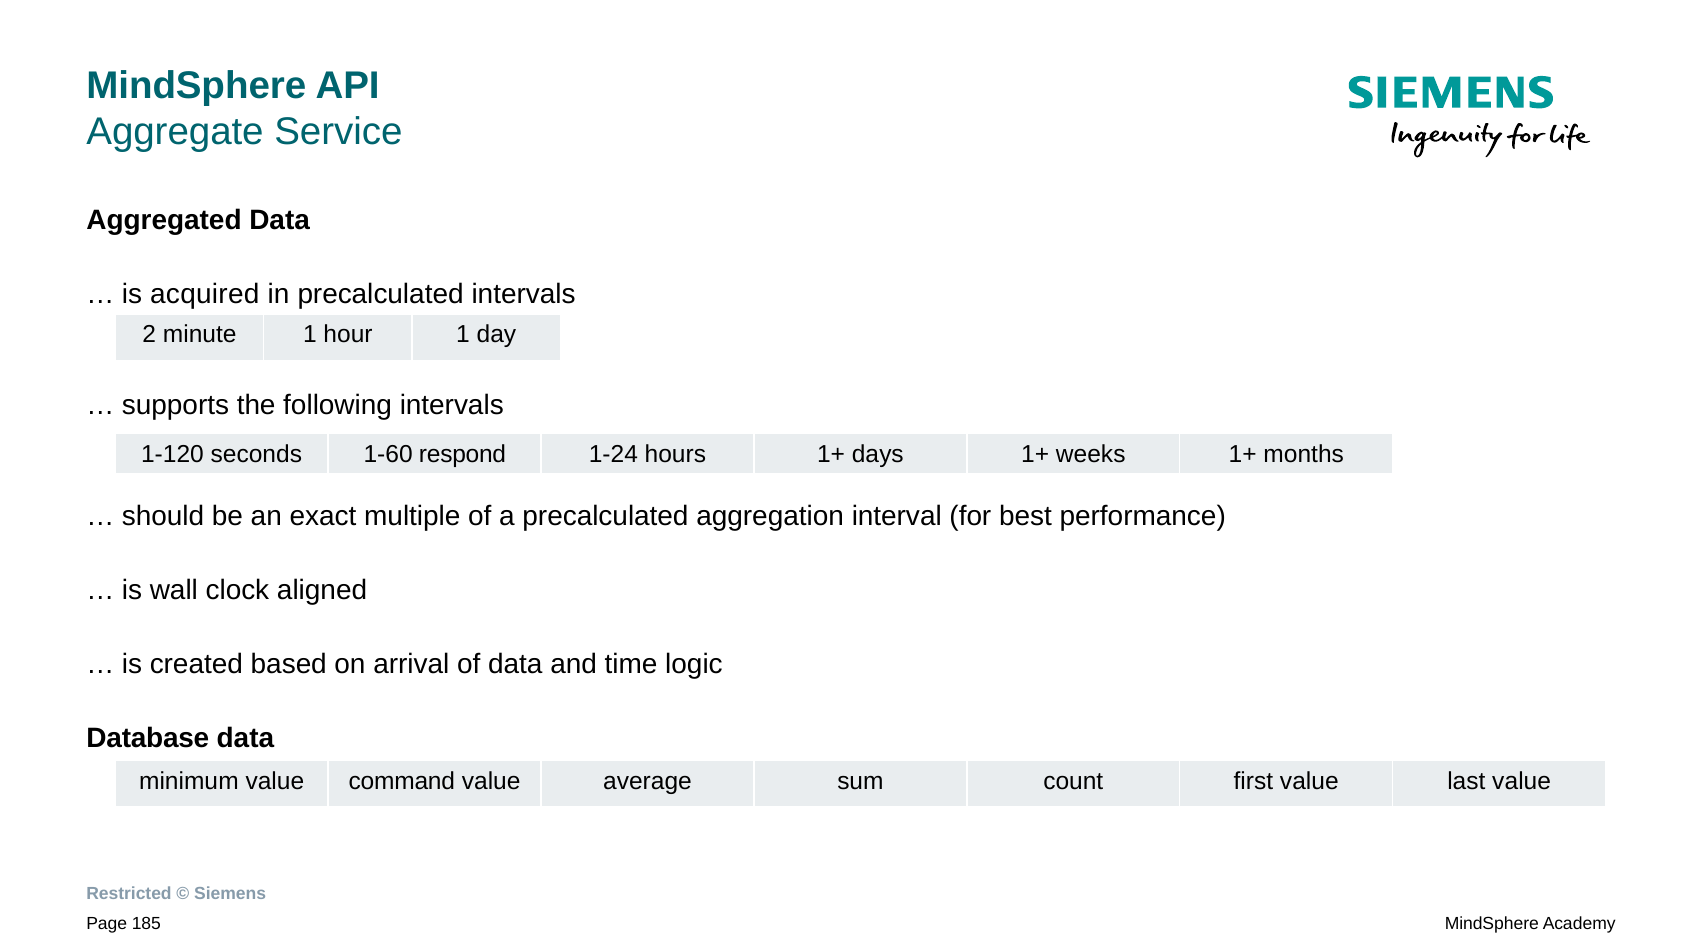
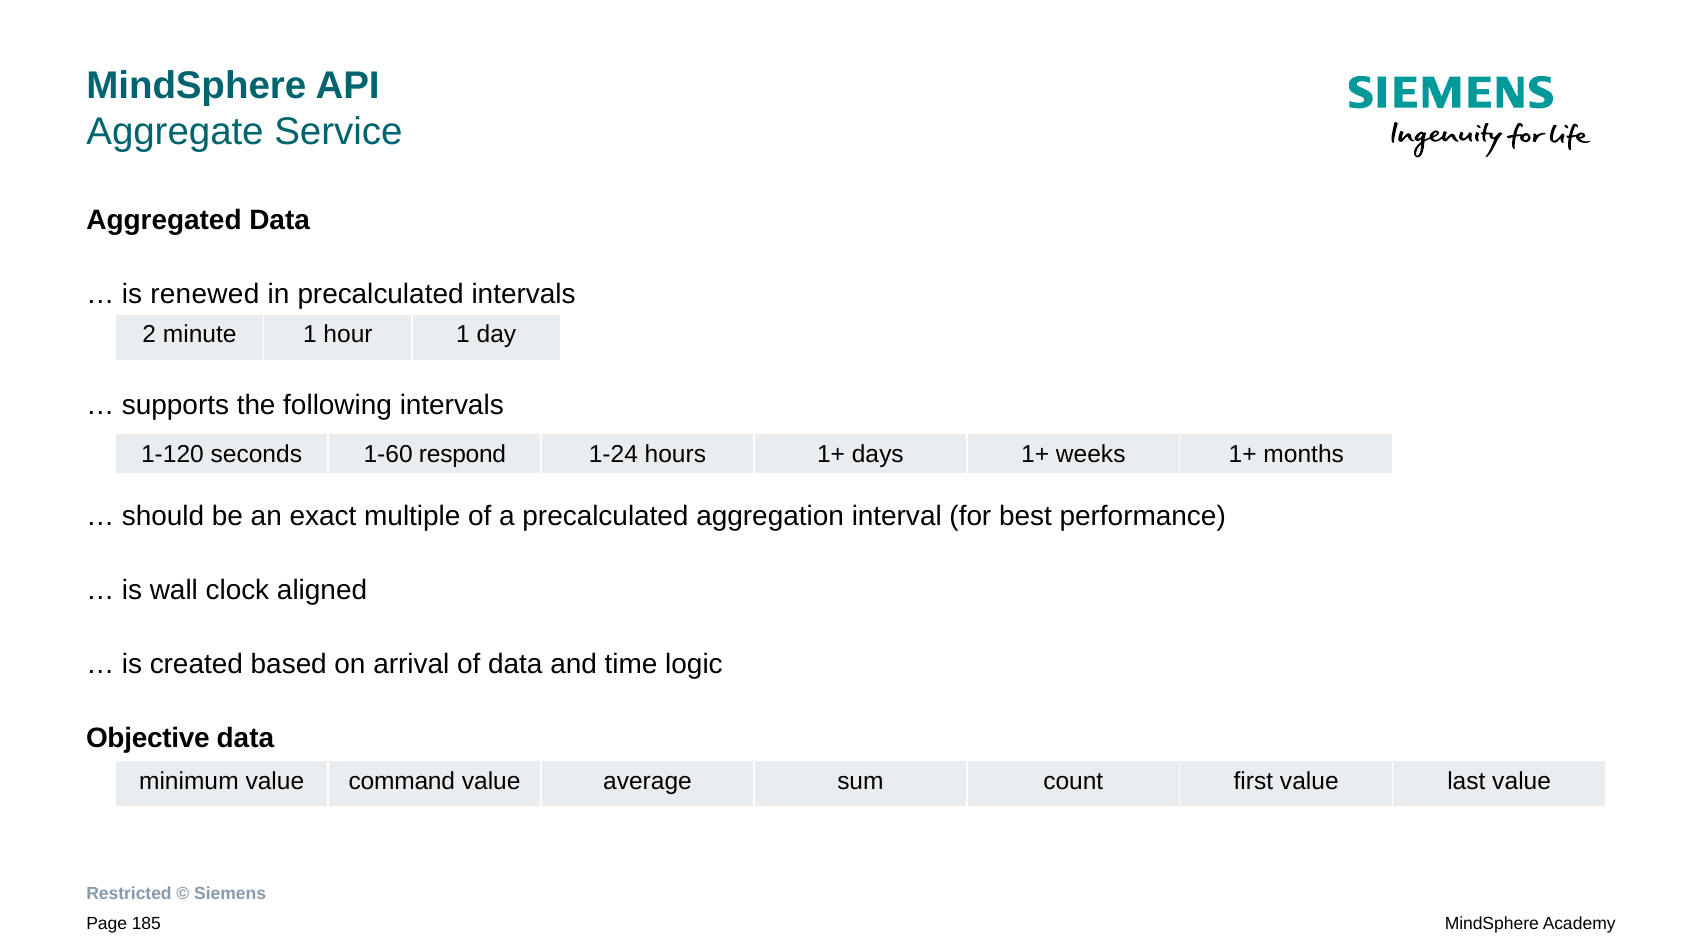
acquired: acquired -> renewed (205, 295)
Database: Database -> Objective (148, 738)
